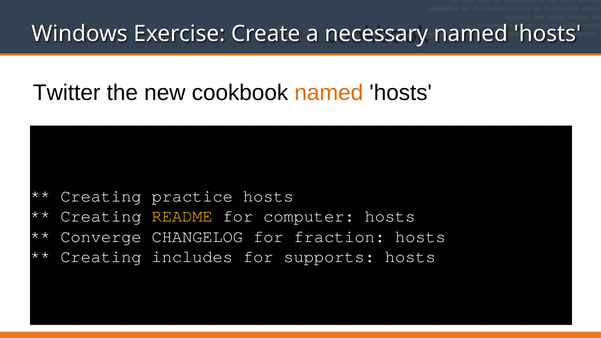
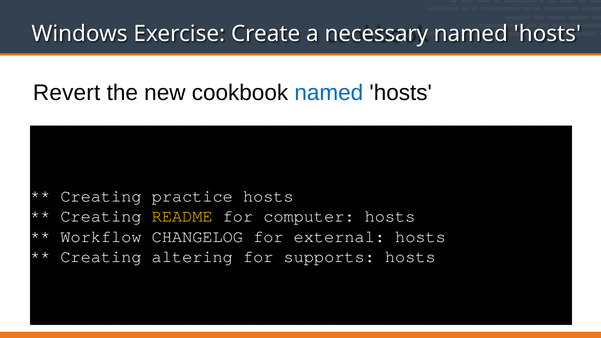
Twitter: Twitter -> Revert (67, 93)
named colour: orange -> blue (329, 93)
Converge: Converge -> Workflow (101, 237)
fraction: fraction -> external (339, 237)
includes: includes -> altering (192, 257)
